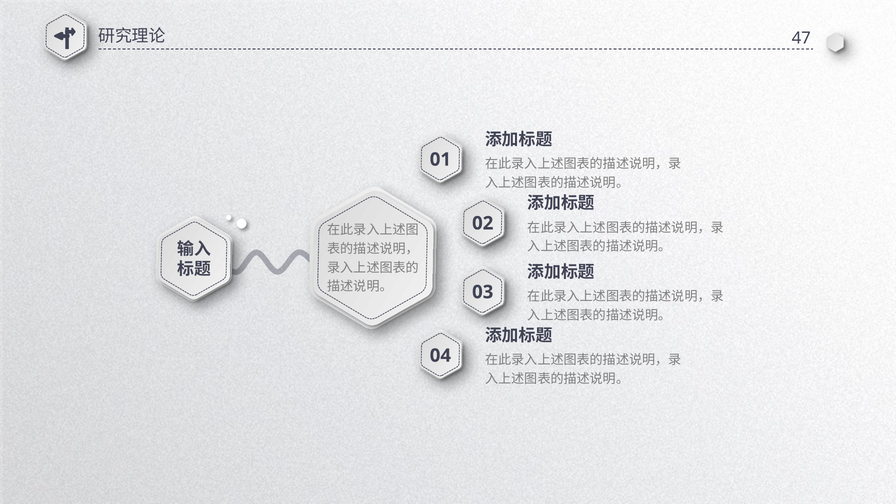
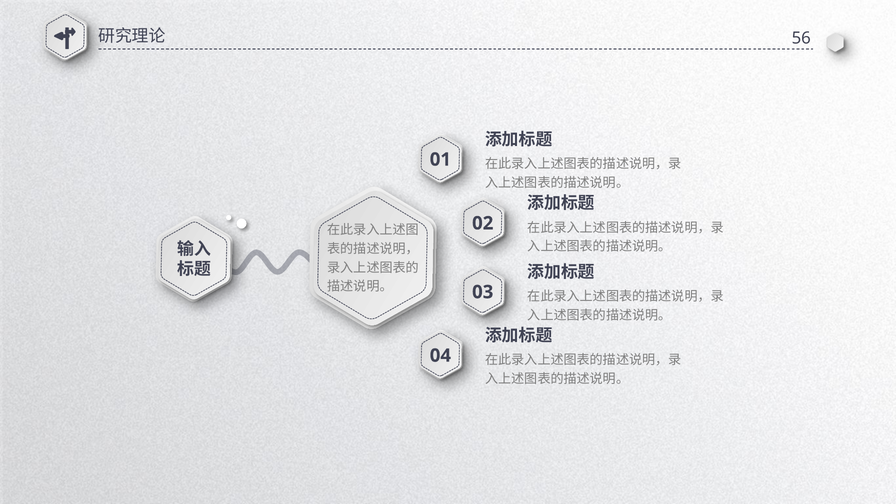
47: 47 -> 56 (801, 38)
